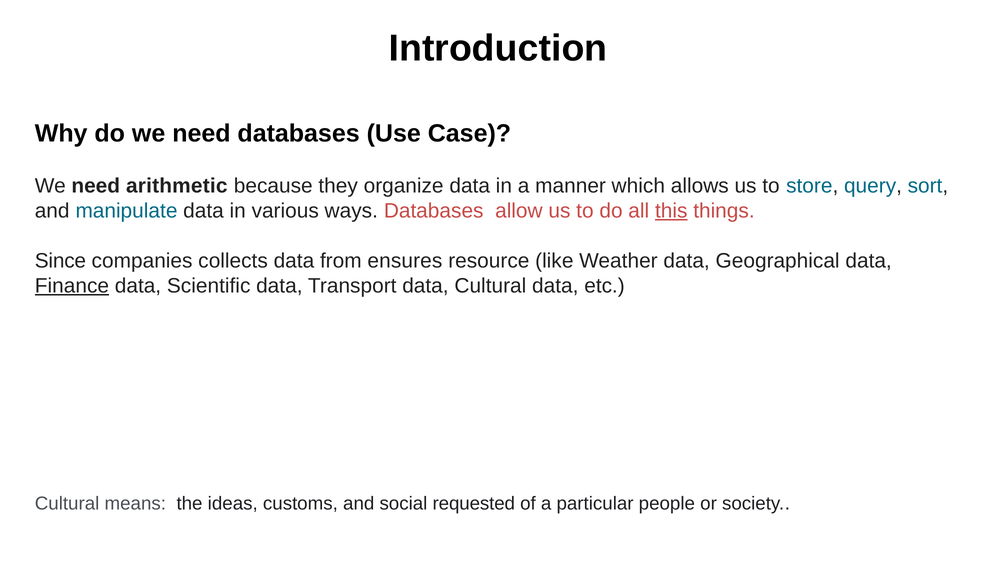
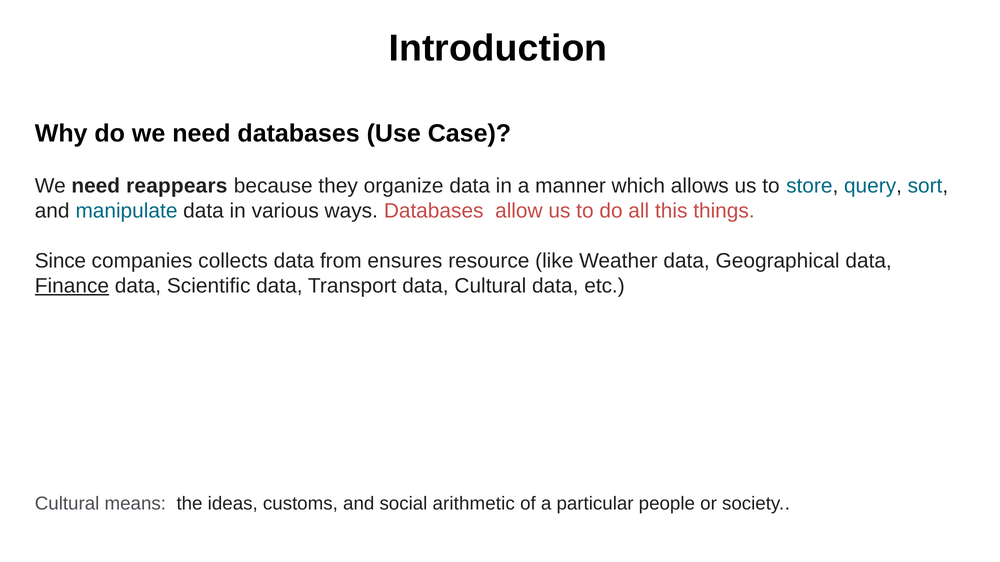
arithmetic: arithmetic -> reappears (177, 186)
this underline: present -> none (671, 211)
requested: requested -> arithmetic (474, 504)
